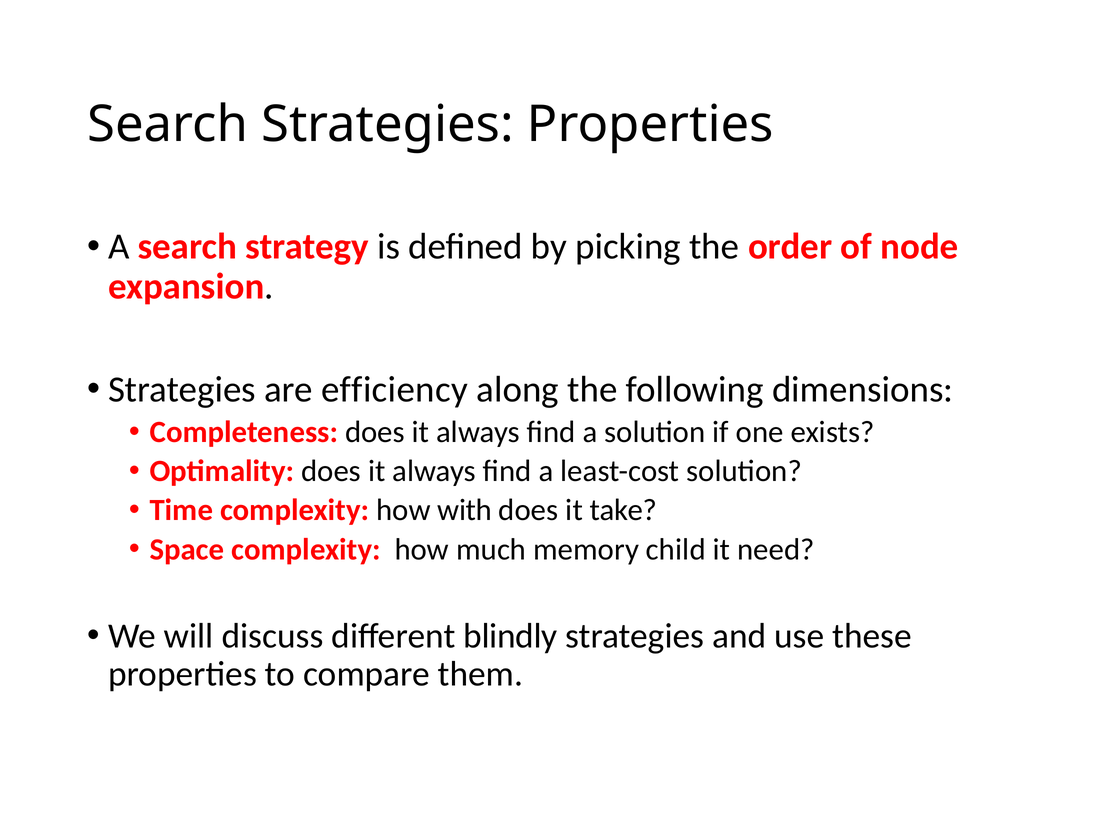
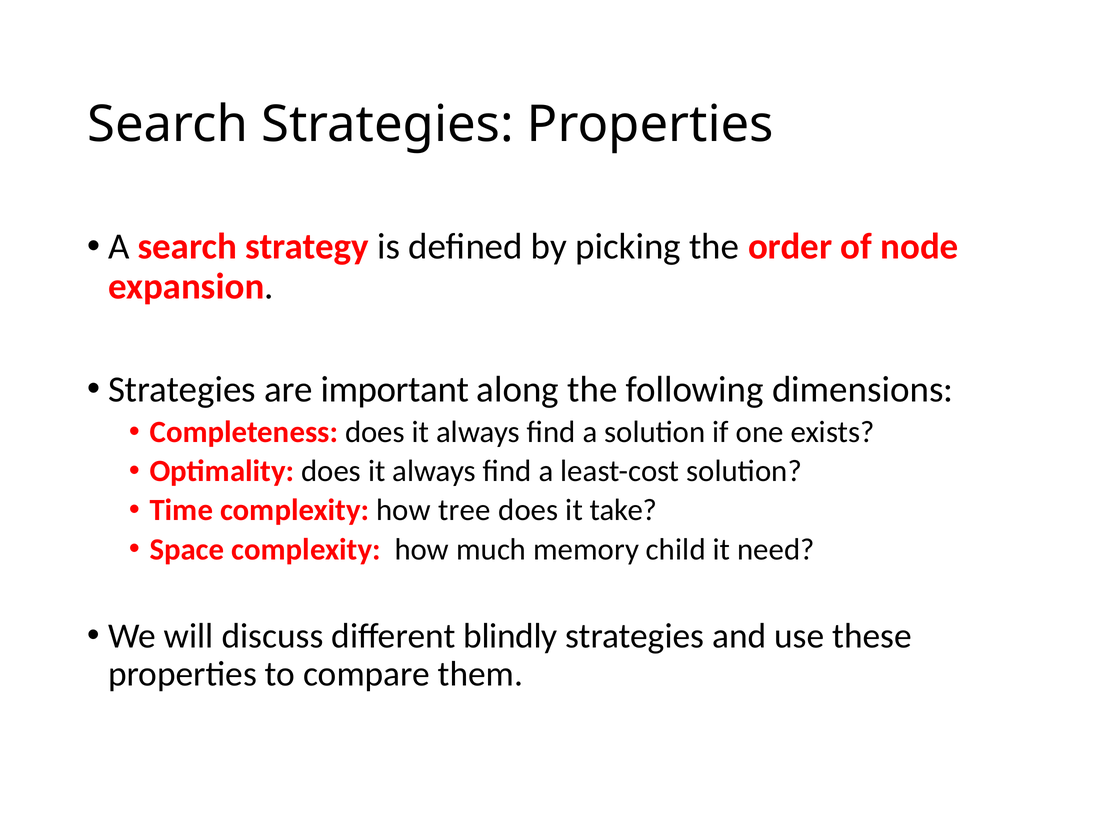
efficiency: efficiency -> important (395, 390)
with: with -> tree (464, 510)
